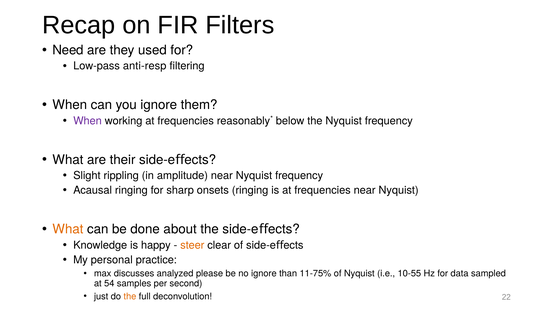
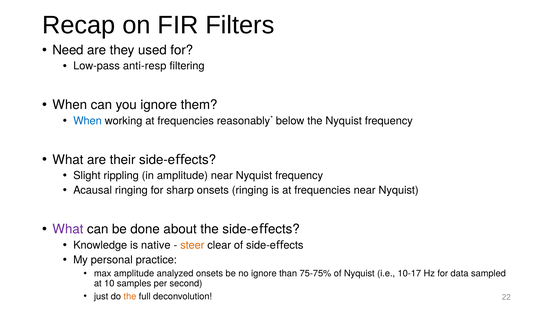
When colour: purple -> blue (88, 121)
What colour: orange -> purple (68, 229)
happy: happy -> native (156, 245)
max discusses: discusses -> amplitude (134, 274)
analyzed please: please -> onsets (210, 274)
11-75%: 11-75% -> 75-75% (315, 274)
10-55: 10-55 -> 10-17 (409, 274)
54: 54 -> 10 (109, 284)
